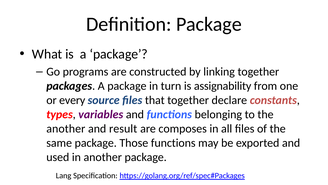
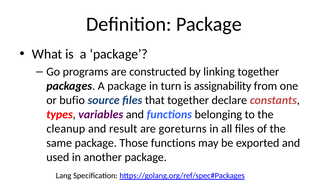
every: every -> bufio (72, 100)
another: another -> cleanup (66, 128)
composes: composes -> goreturns (183, 128)
